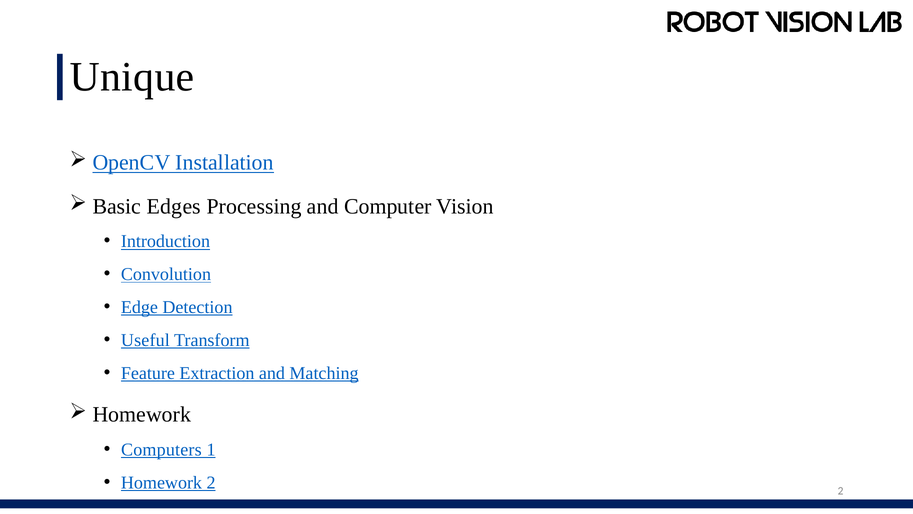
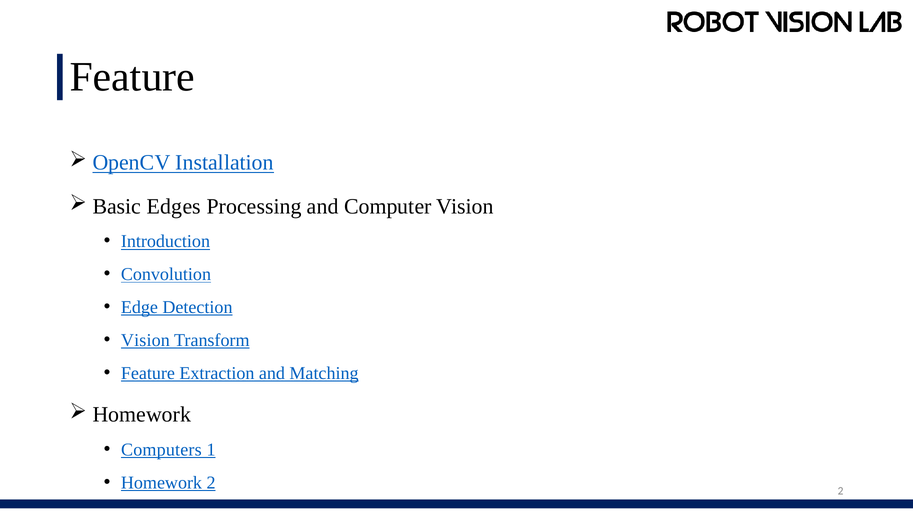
Unique: Unique -> Feature (132, 77)
Useful: Useful -> Vision (145, 340)
